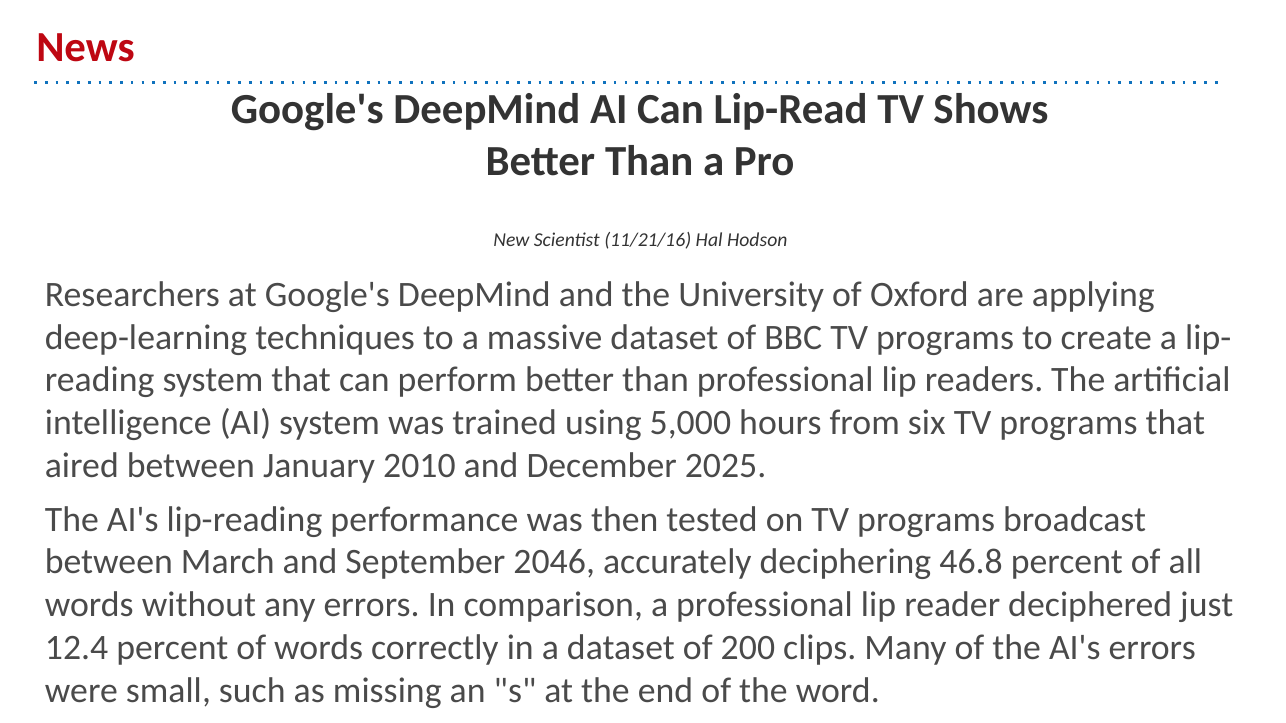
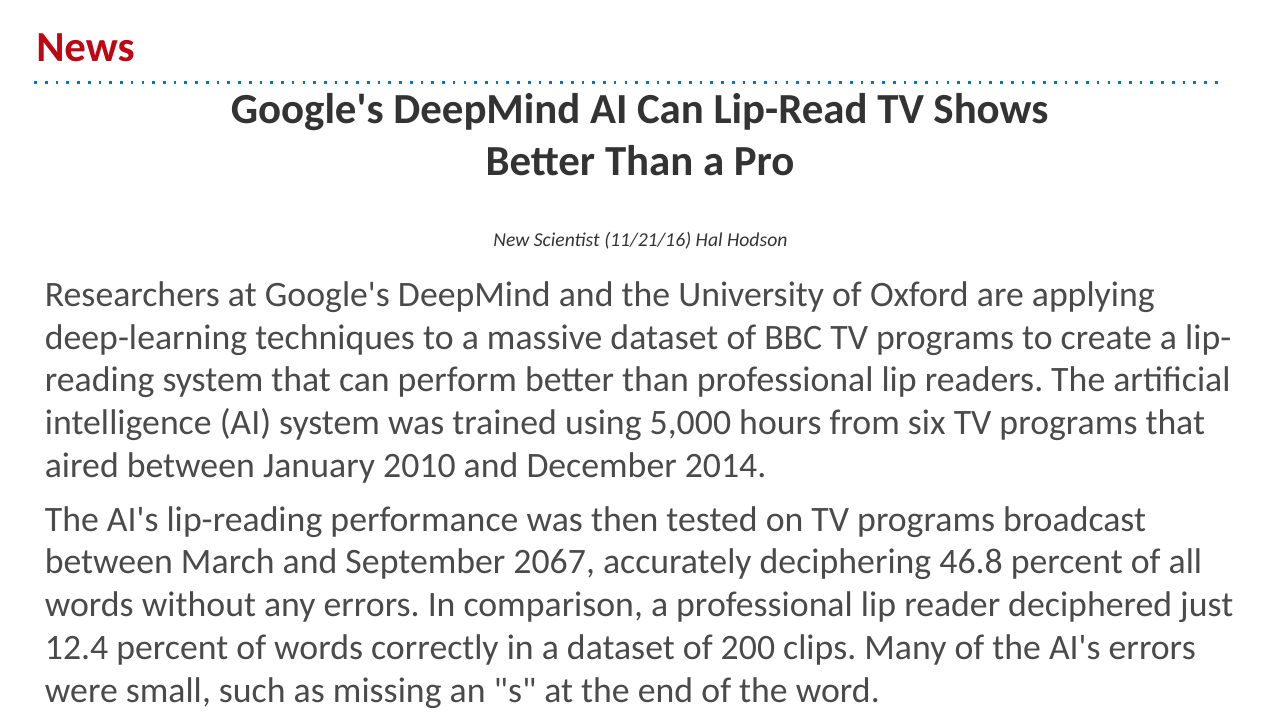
2025: 2025 -> 2014 (726, 466)
2046: 2046 -> 2067 (554, 562)
